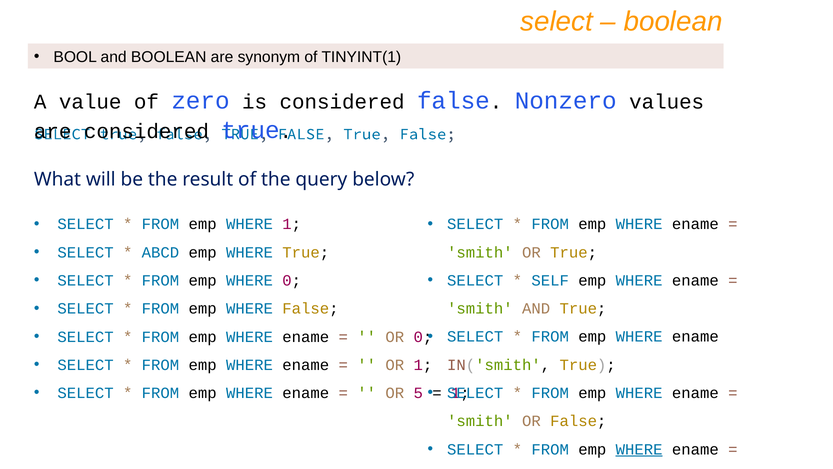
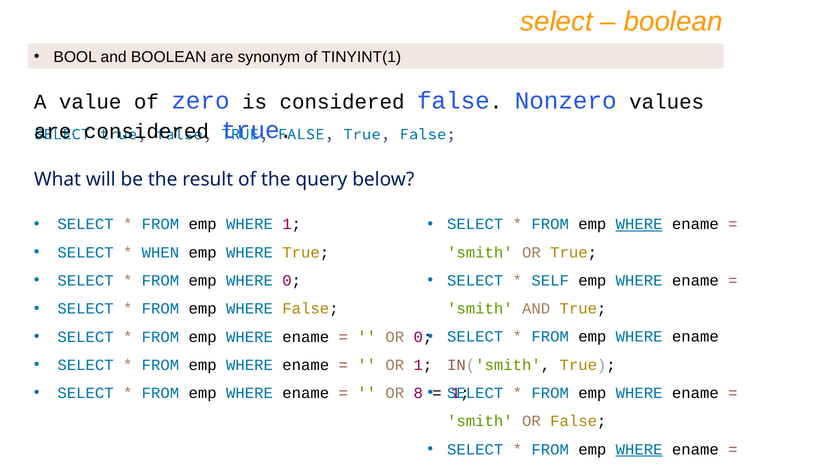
WHERE underline: none -> present (639, 224)
ABCD: ABCD -> WHEN (160, 252)
5: 5 -> 8 (418, 393)
